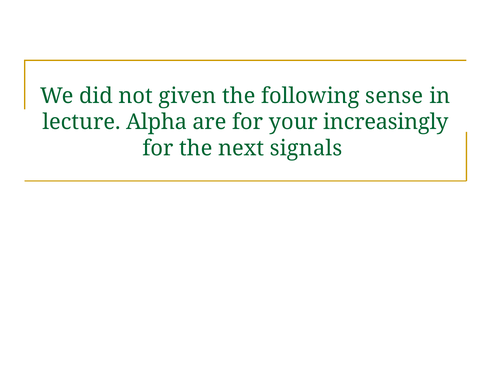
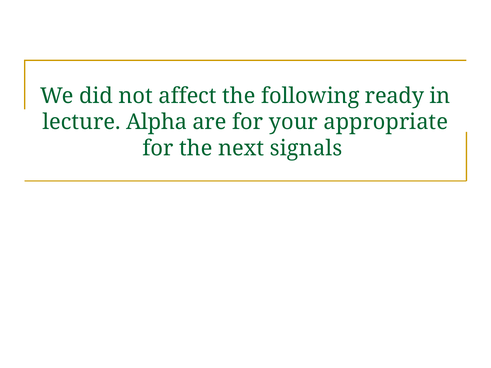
given: given -> affect (188, 96)
sense: sense -> ready (395, 96)
increasingly: increasingly -> appropriate (386, 122)
